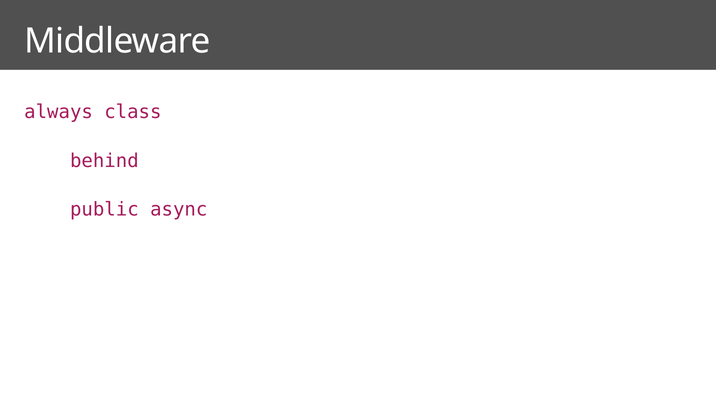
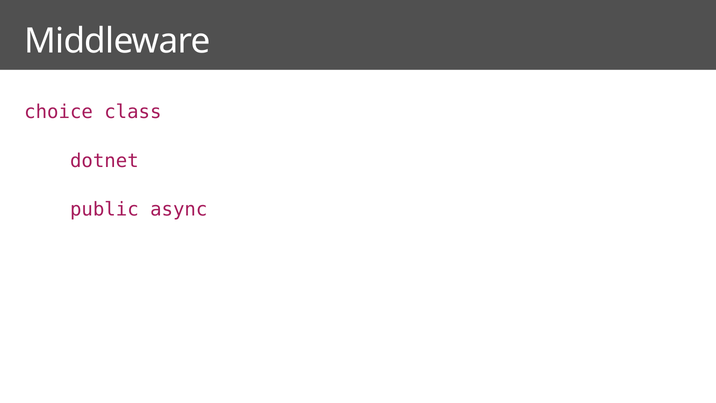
always: always -> choice (59, 112)
behind: behind -> dotnet (104, 161)
